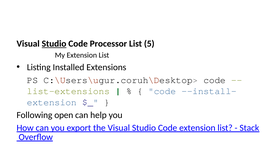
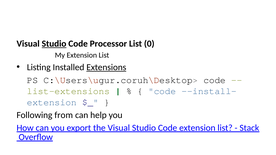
5: 5 -> 0 (149, 44)
Extensions underline: none -> present (106, 67)
open: open -> from (64, 115)
